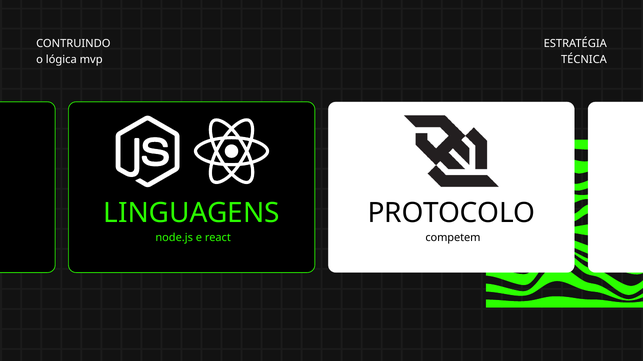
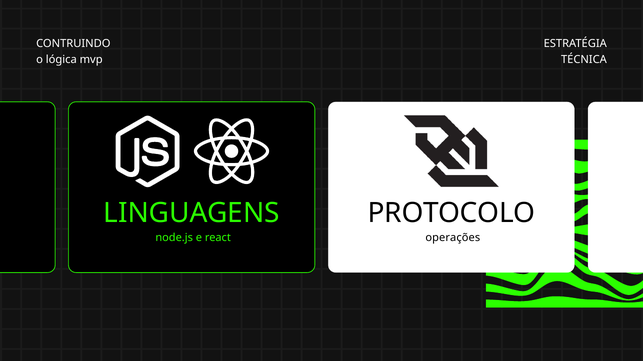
competem: competem -> operações (453, 238)
